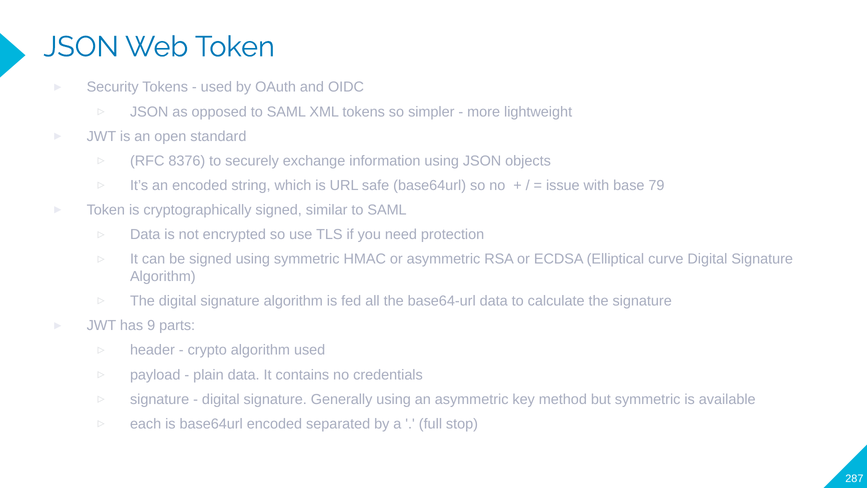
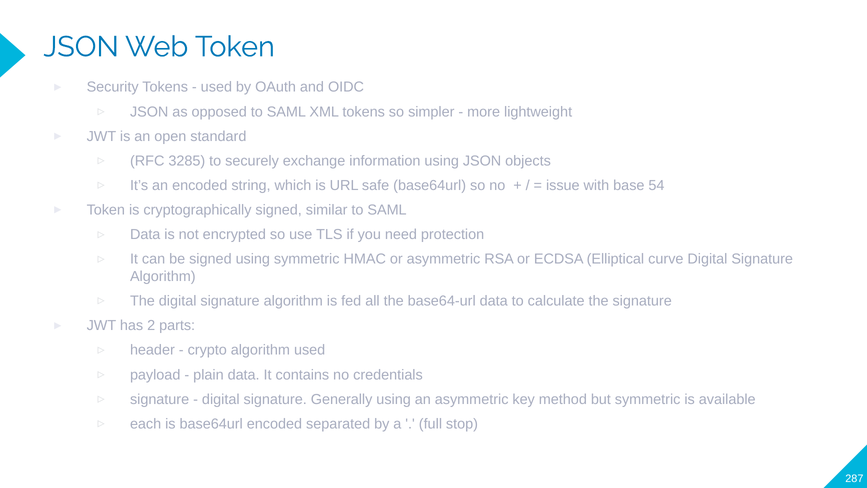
8376: 8376 -> 3285 (187, 161)
79: 79 -> 54 (656, 185)
9: 9 -> 2 (151, 325)
